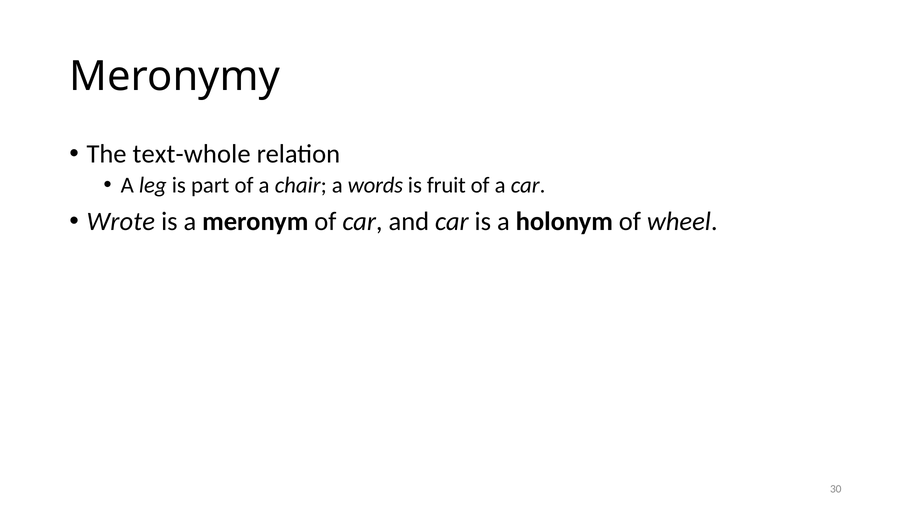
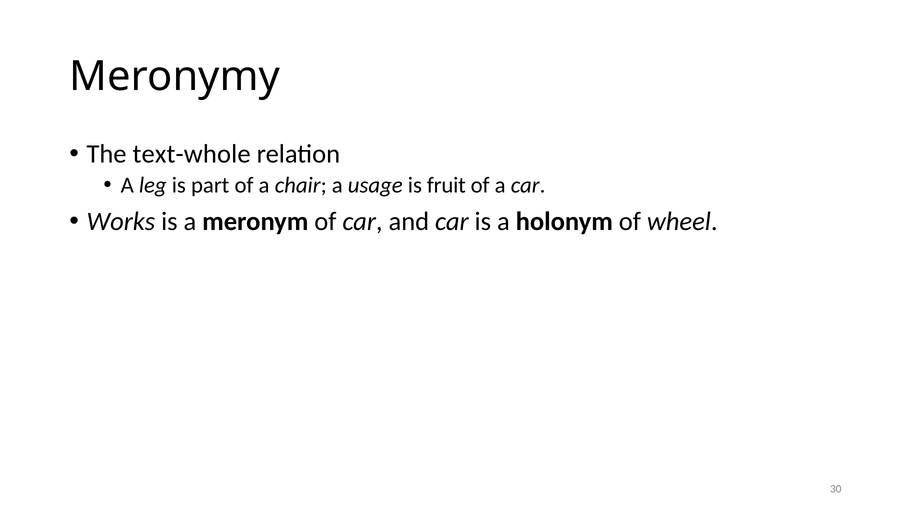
words: words -> usage (375, 185)
Wrote: Wrote -> Works (121, 222)
